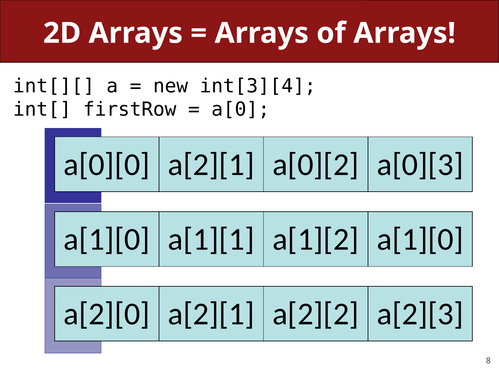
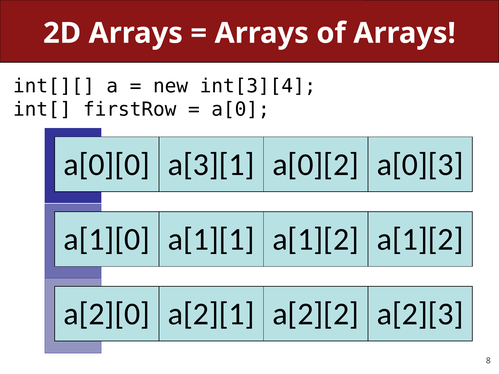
a[0][0 a[2][1: a[2][1 -> a[3][1 (211, 165)
a[1][2 a[1][0: a[1][0 -> a[1][2 (420, 240)
